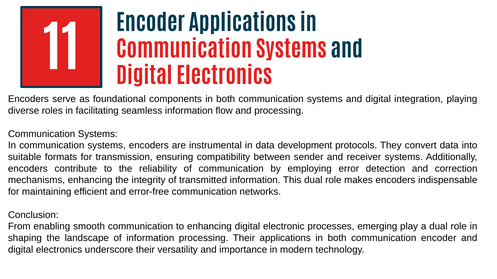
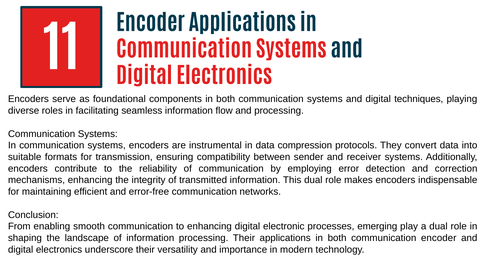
integration: integration -> techniques (419, 99)
development: development -> compression (305, 146)
